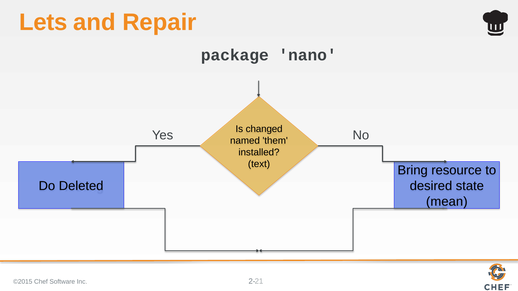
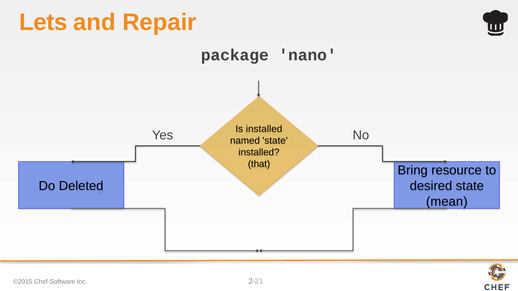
Is changed: changed -> installed (264, 129)
named them: them -> state (275, 141)
text: text -> that (259, 164)
